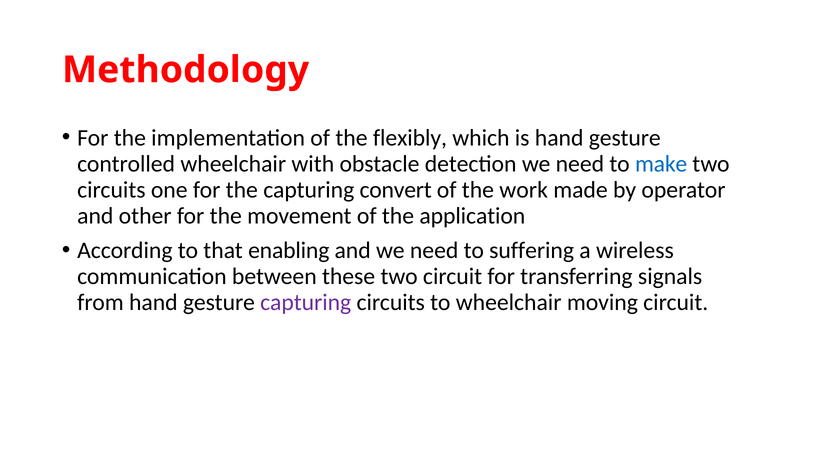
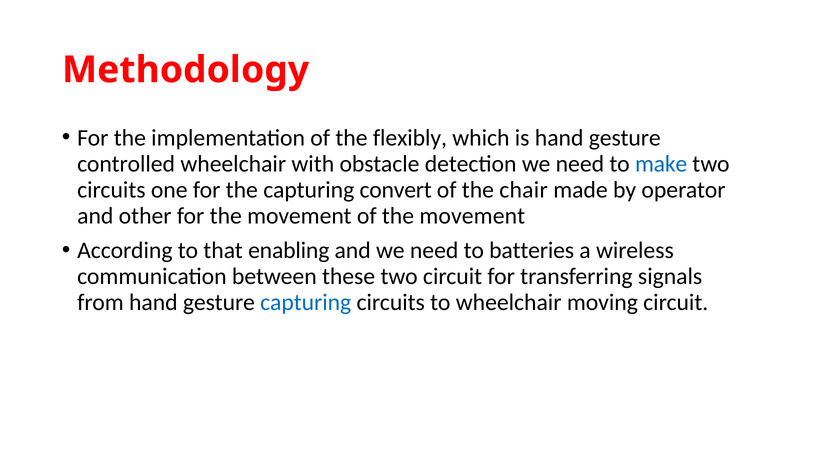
work: work -> chair (524, 190)
of the application: application -> movement (472, 216)
suffering: suffering -> batteries (532, 251)
capturing colour: purple -> blue (306, 303)
